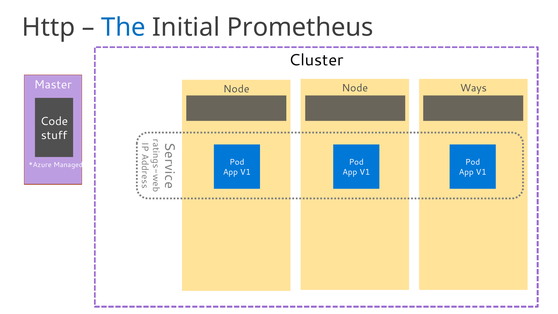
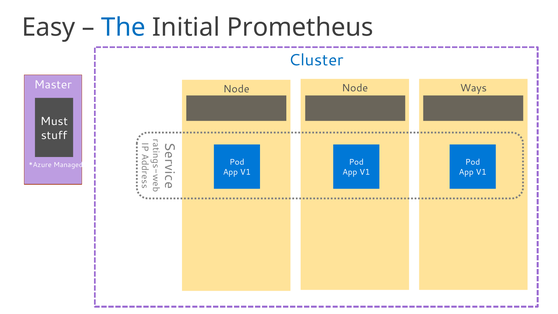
Http: Http -> Easy (49, 27)
Cluster colour: black -> blue (316, 60)
Code: Code -> Must (54, 121)
